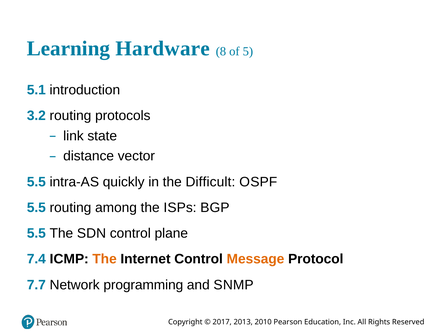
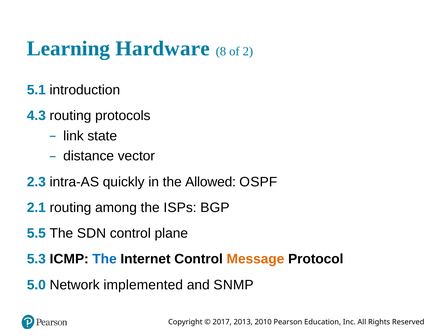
5: 5 -> 2 (248, 51)
3.2: 3.2 -> 4.3 (36, 116)
5.5: 5.5 -> 2.3 (36, 182)
Difficult: Difficult -> Allowed (211, 182)
5.5: 5.5 -> 2.1 (36, 208)
7.4: 7.4 -> 5.3 (36, 259)
The colour: orange -> blue (105, 259)
7.7: 7.7 -> 5.0 (36, 285)
programming: programming -> implemented (143, 285)
